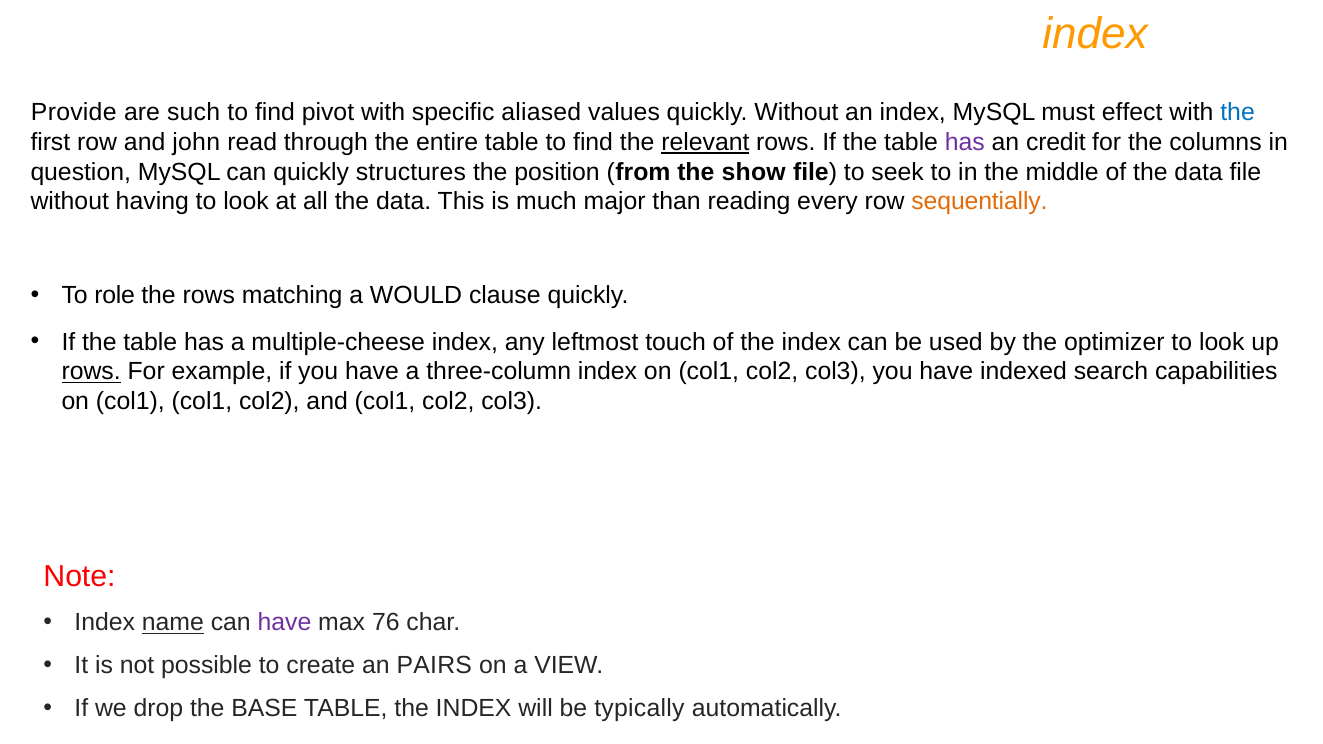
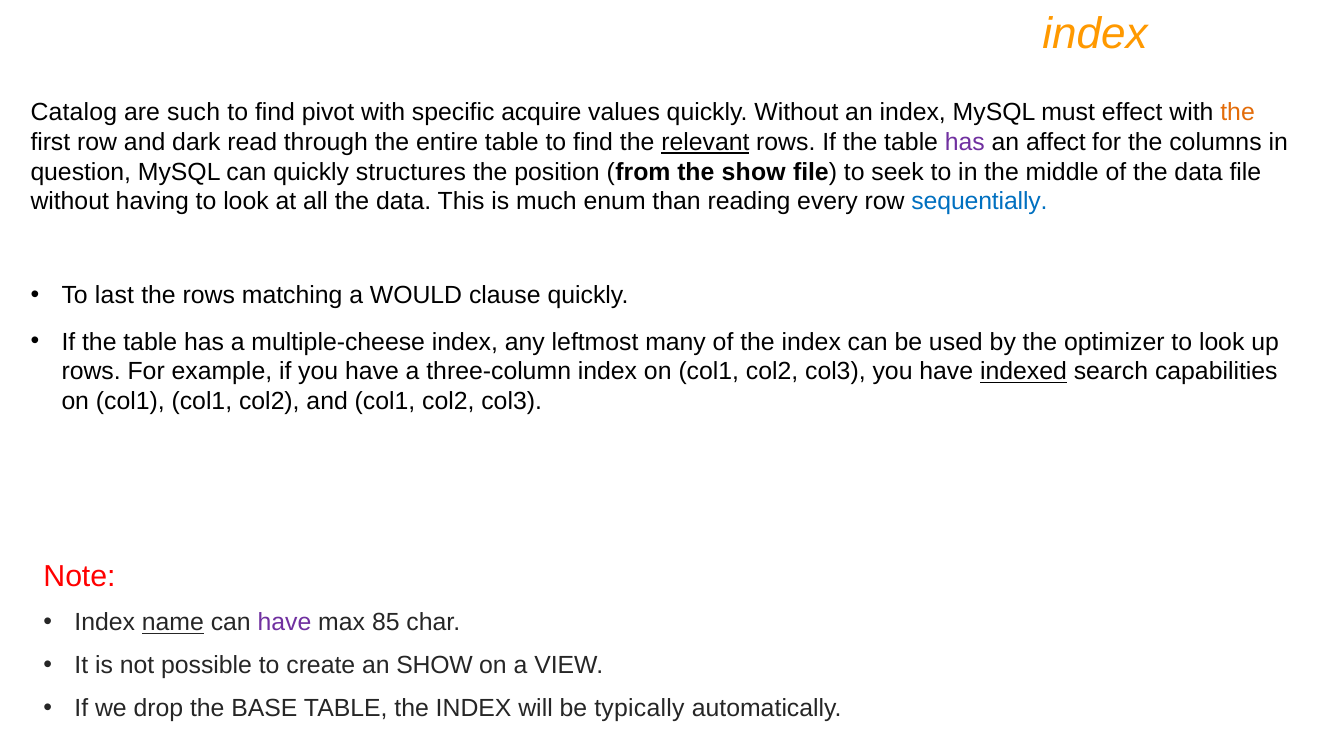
Provide: Provide -> Catalog (74, 112)
aliased: aliased -> acquire (541, 112)
the colour: blue -> orange (1238, 112)
john: john -> dark (196, 142)
credit: credit -> affect (1056, 142)
major: major -> enum (615, 202)
sequentially colour: orange -> blue (979, 202)
role: role -> last (114, 296)
touch: touch -> many (676, 342)
rows underline: present -> none (91, 372)
indexed underline: none -> present (1024, 372)
76: 76 -> 85 (386, 623)
an PAIRS: PAIRS -> SHOW (435, 666)
